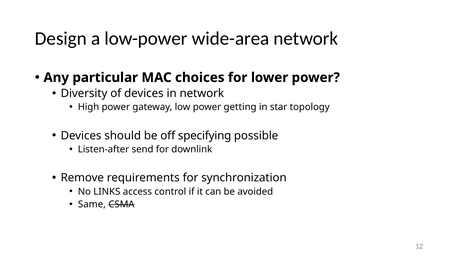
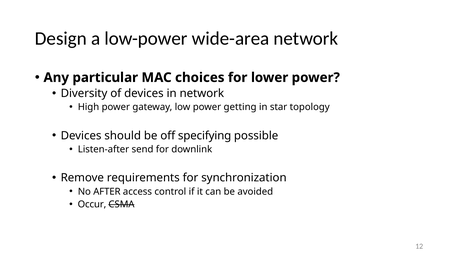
LINKS: LINKS -> AFTER (107, 191)
Same: Same -> Occur (92, 204)
